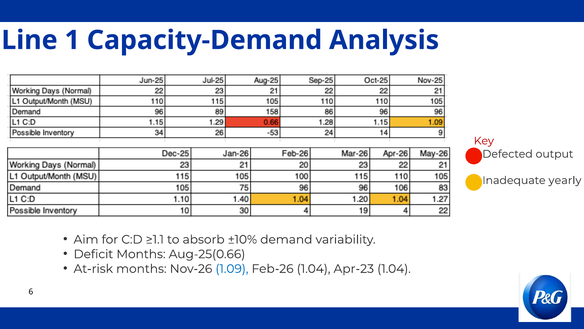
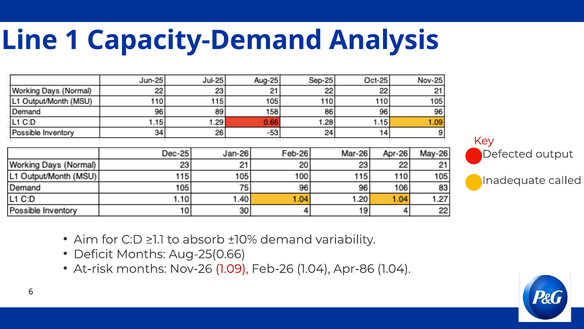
yearly: yearly -> called (565, 180)
1.09 colour: blue -> red (232, 268)
Apr-23: Apr-23 -> Apr-86 (354, 268)
